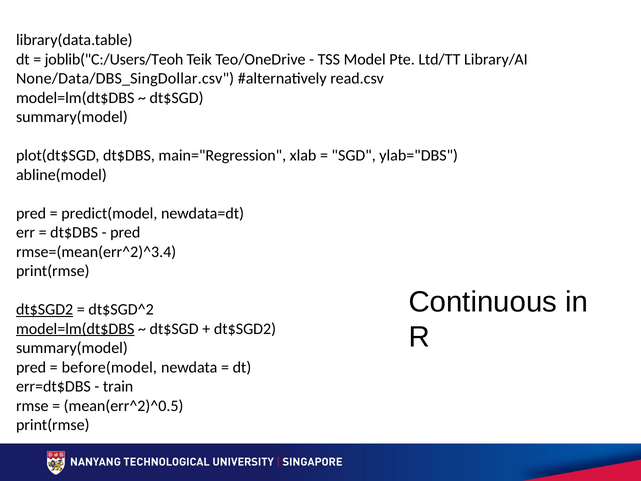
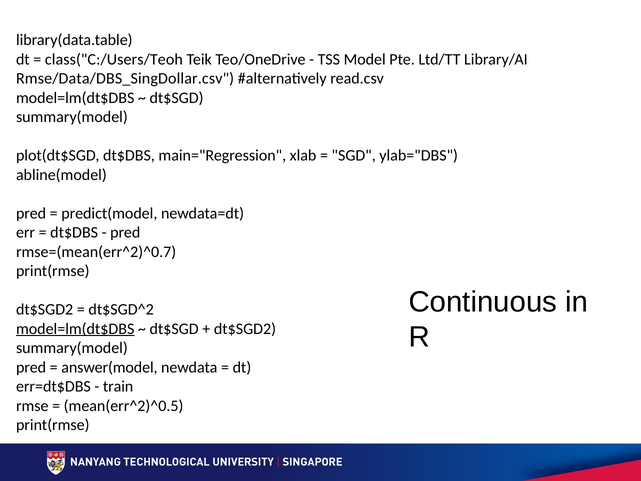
joblib("C:/Users/Teoh: joblib("C:/Users/Teoh -> class("C:/Users/Teoh (114, 59)
None/Data/DBS_SingDollar.csv: None/Data/DBS_SingDollar.csv -> Rmse/Data/DBS_SingDollar.csv (125, 79)
rmse=(mean(err^2)^3.4: rmse=(mean(err^2)^3.4 -> rmse=(mean(err^2)^0.7 (96, 252)
dt$SGD2 underline: present -> none (45, 309)
before(model: before(model -> answer(model (109, 367)
